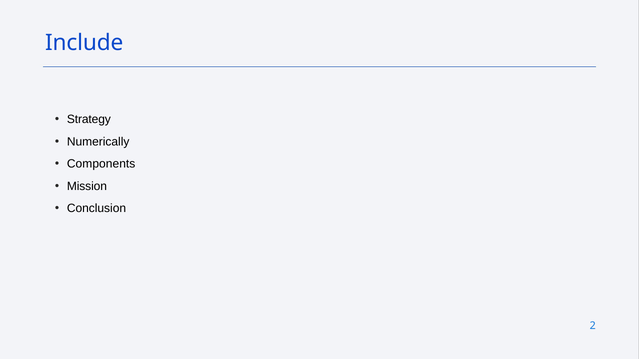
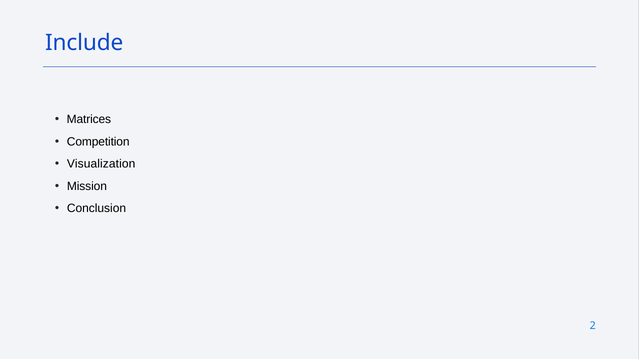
Strategy: Strategy -> Matrices (89, 119)
Numerically: Numerically -> Competition (98, 142)
Components: Components -> Visualization (101, 164)
